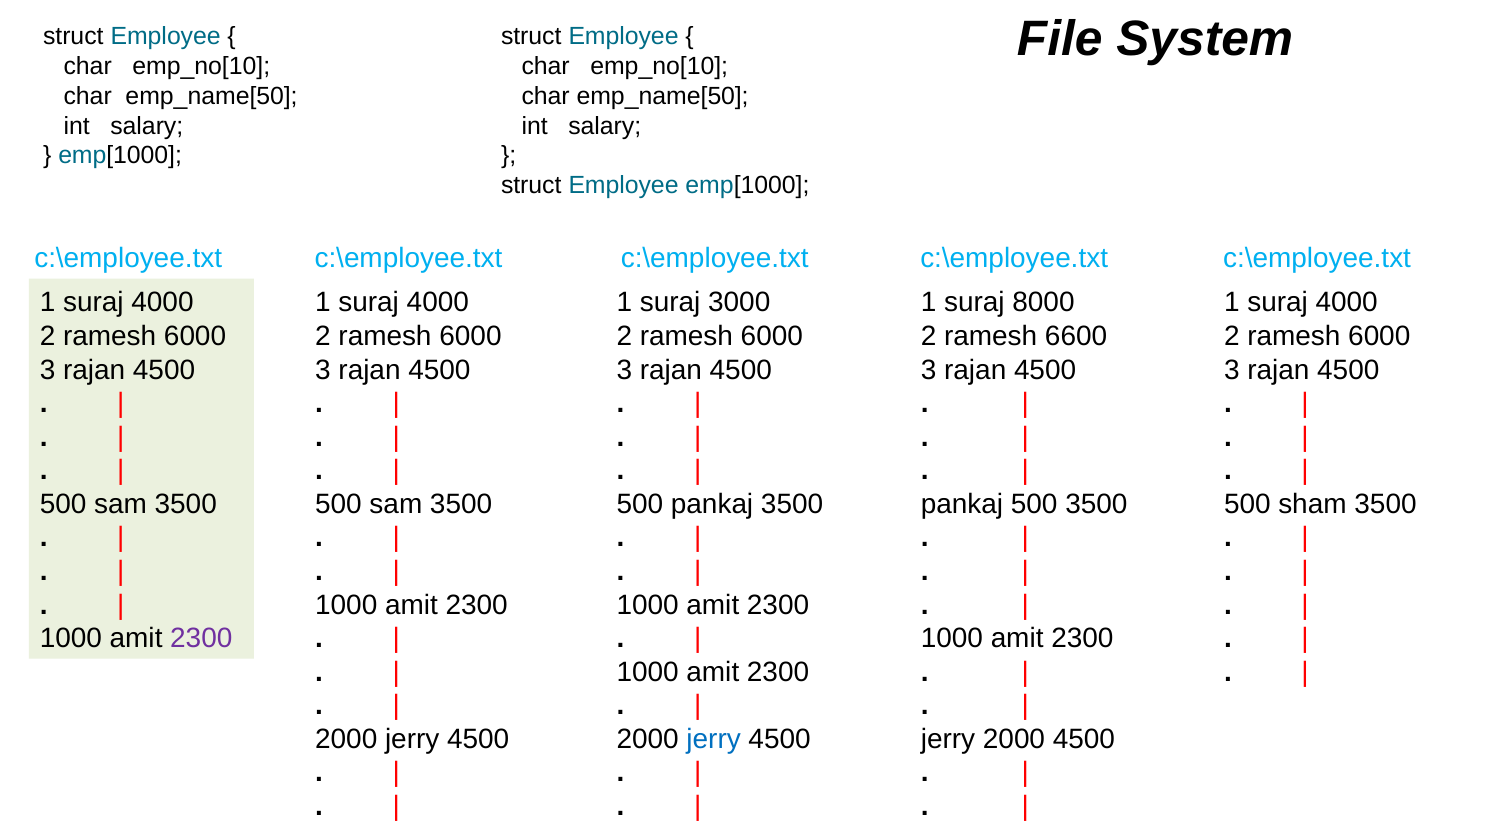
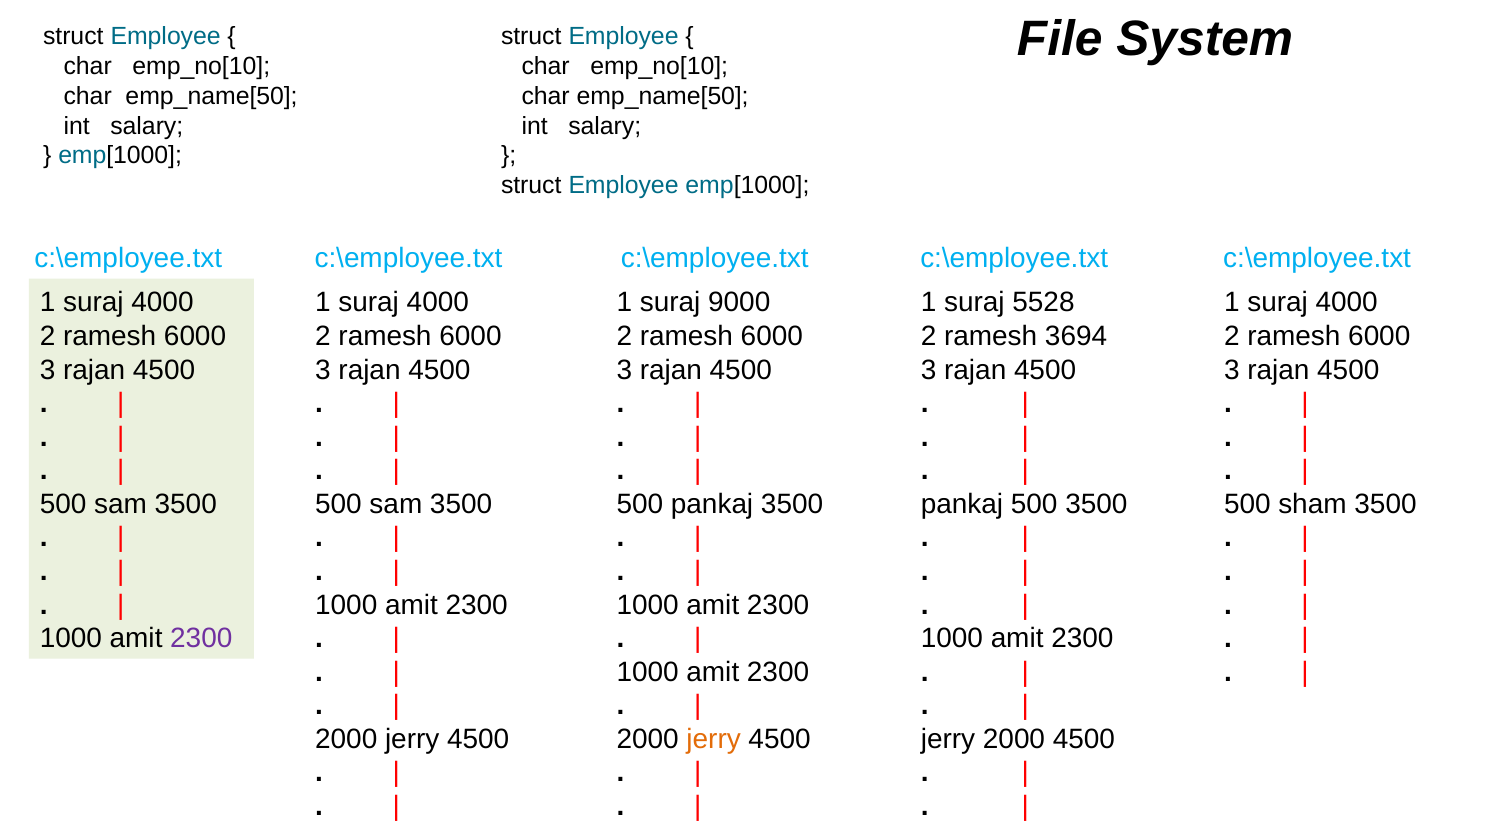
3000: 3000 -> 9000 (739, 303)
8000: 8000 -> 5528 (1043, 303)
6600: 6600 -> 3694 (1076, 336)
jerry colour: blue -> orange (714, 739)
